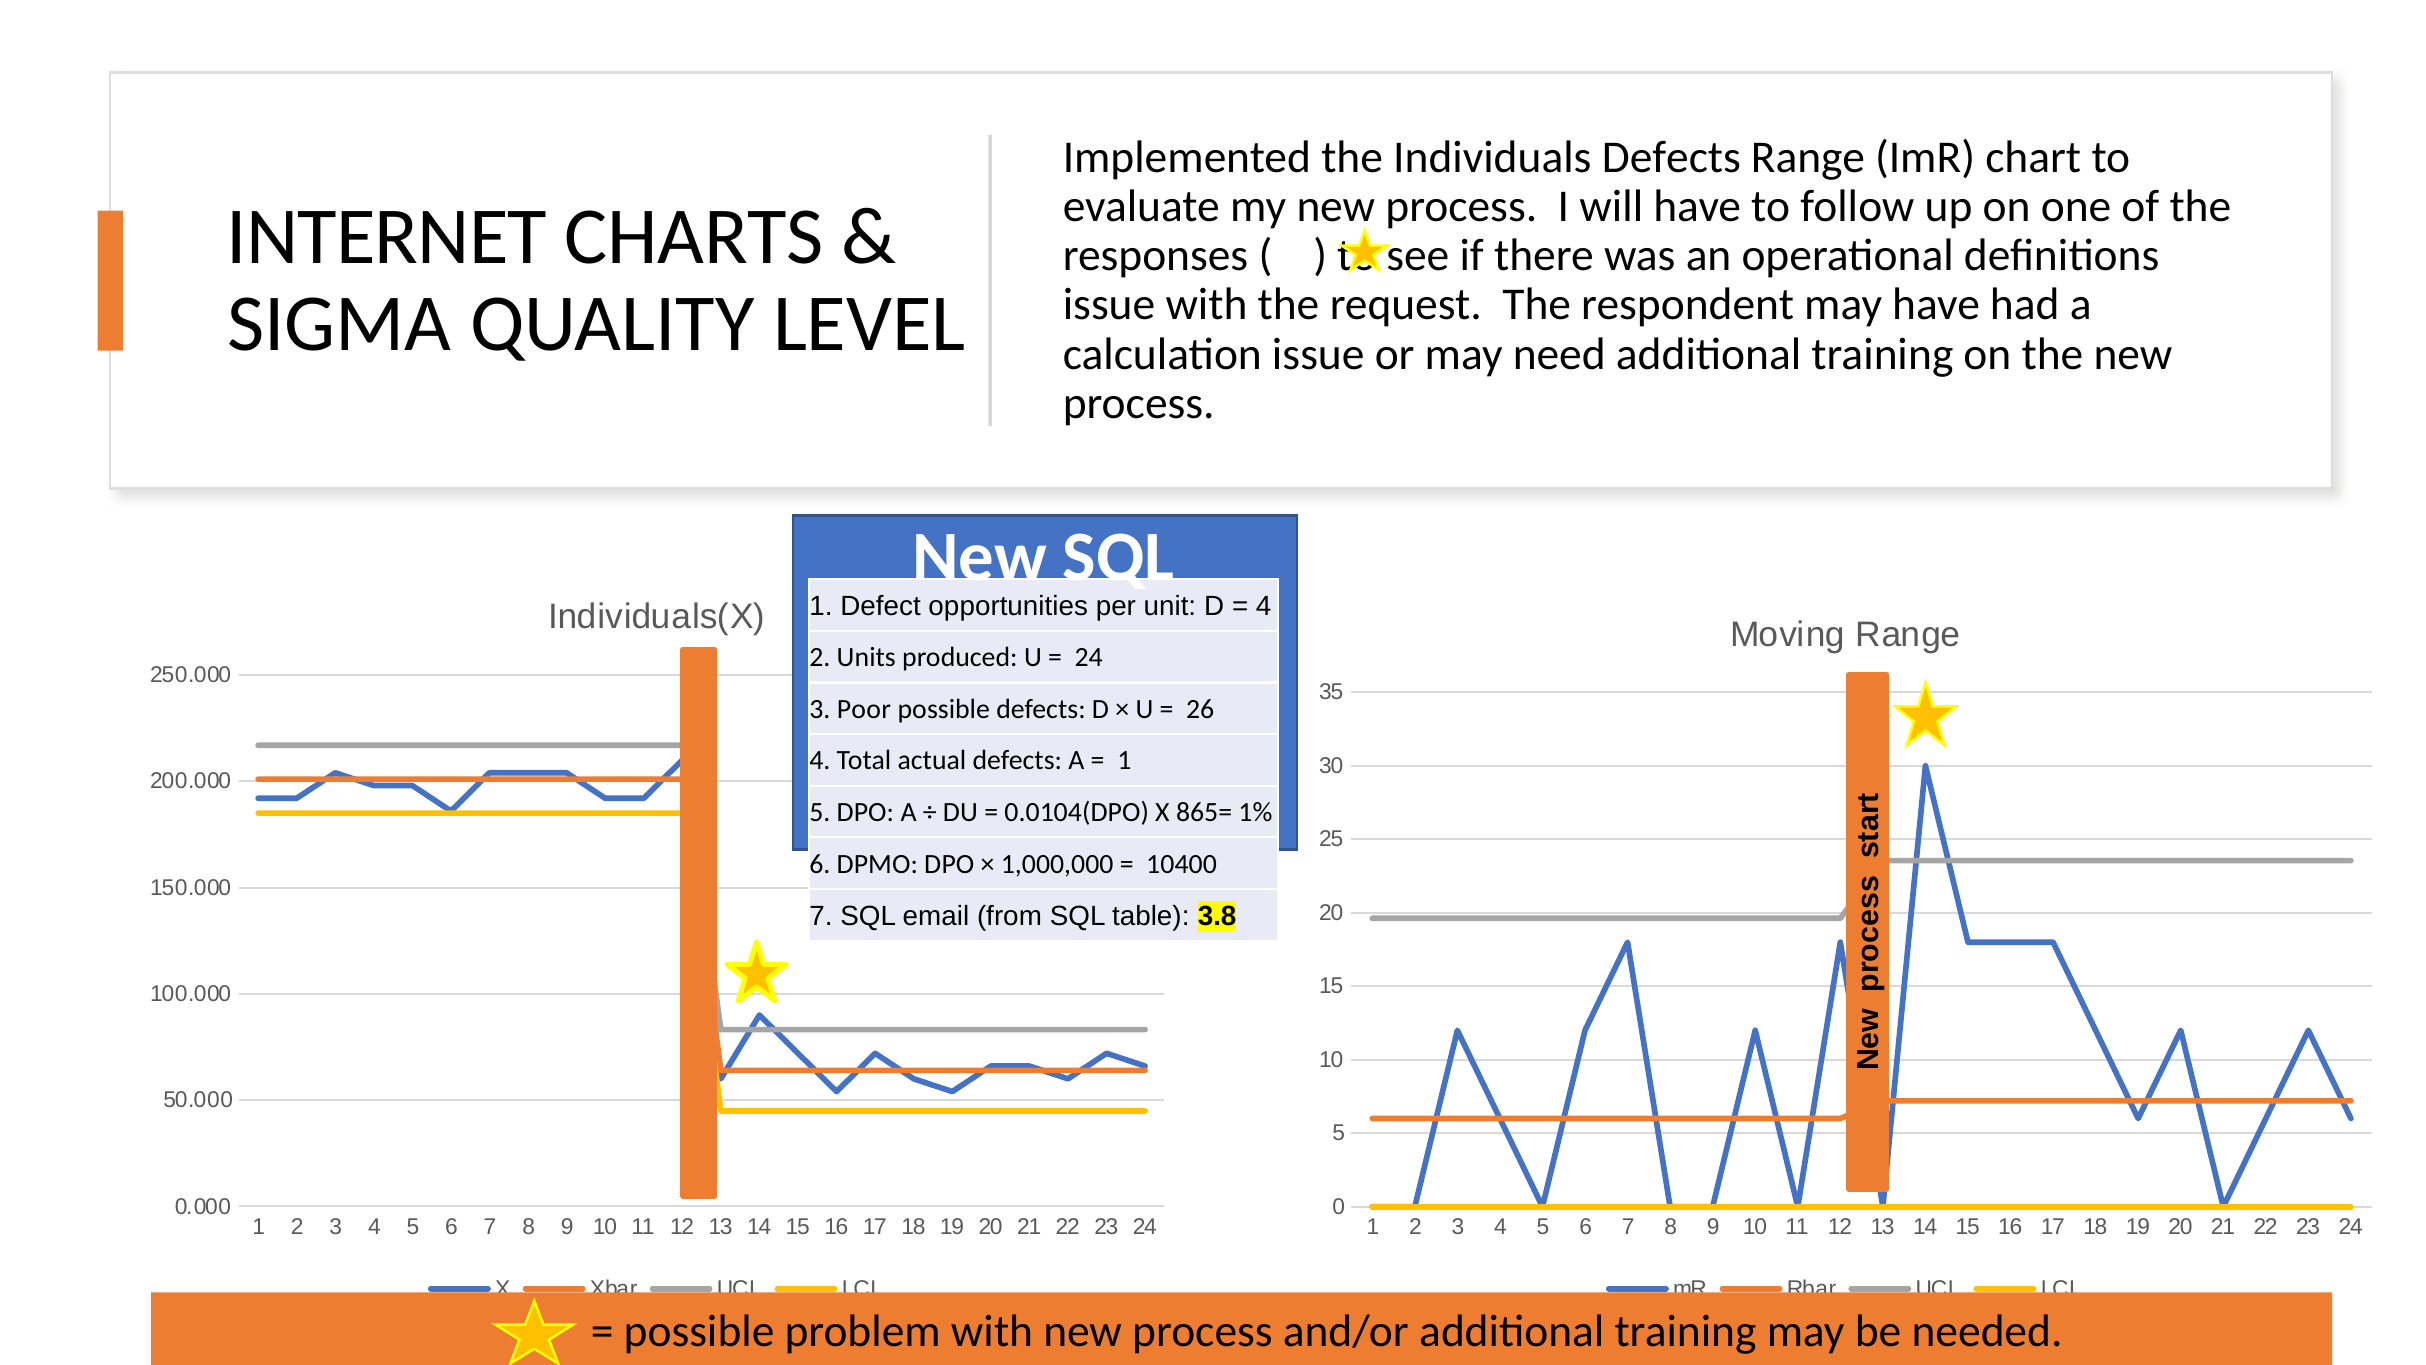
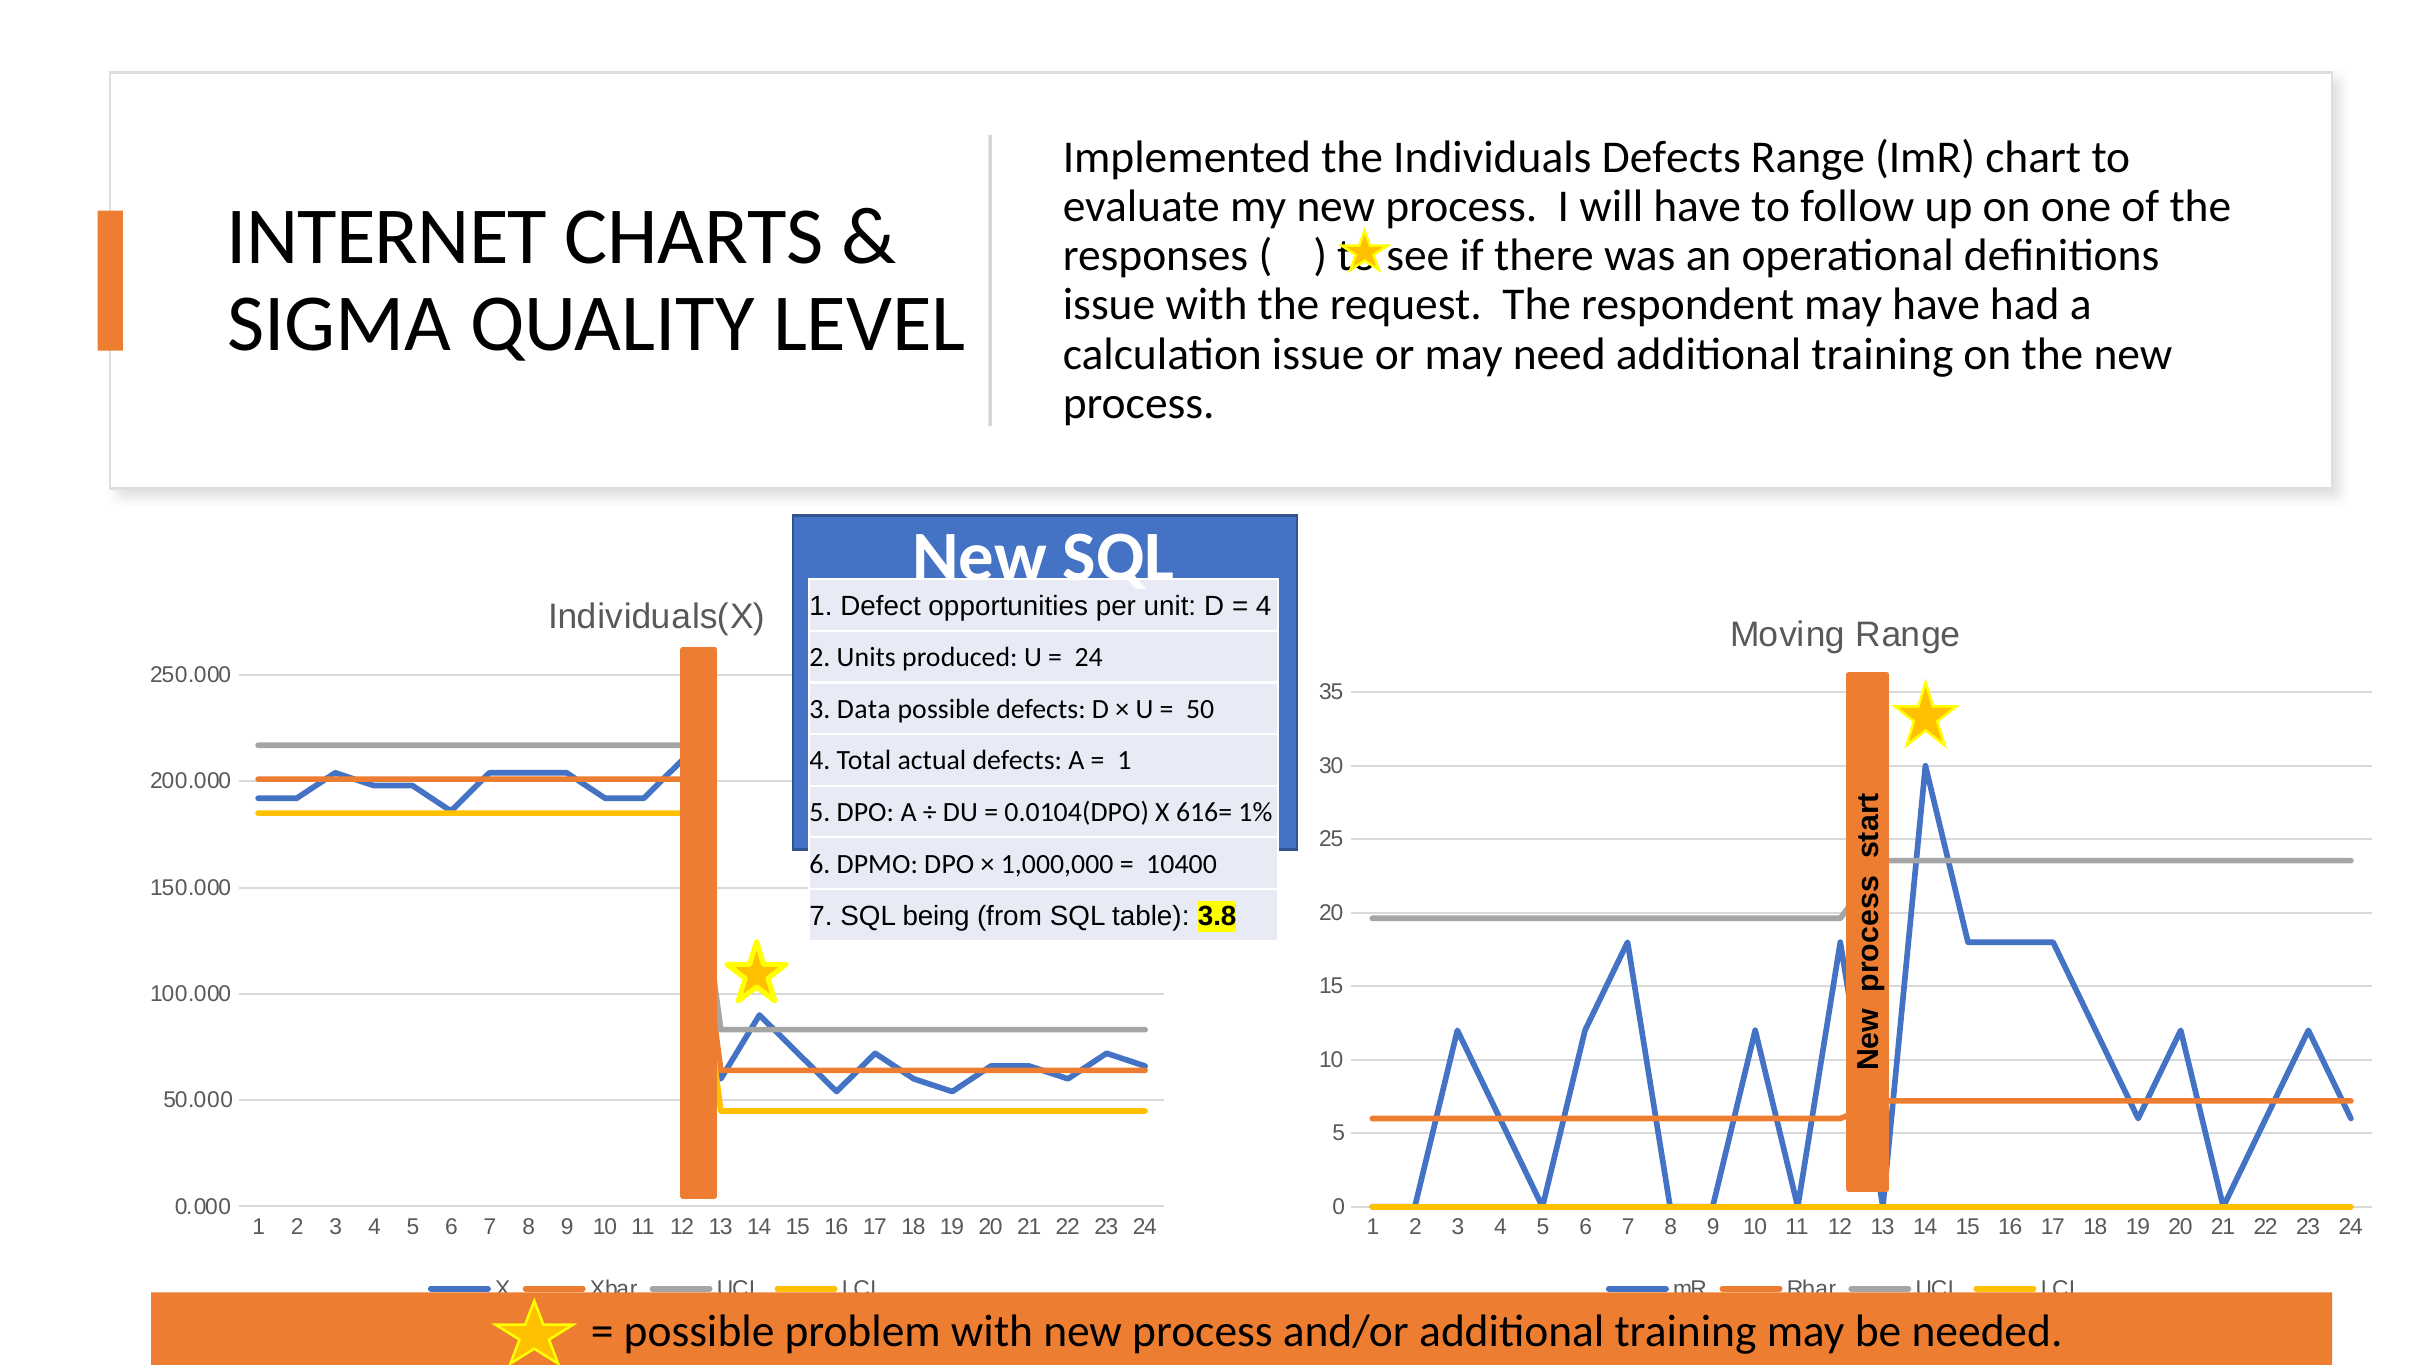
Poor: Poor -> Data (864, 709)
26: 26 -> 50 (1200, 709)
865=: 865= -> 616= (1204, 812)
email: email -> being (936, 916)
